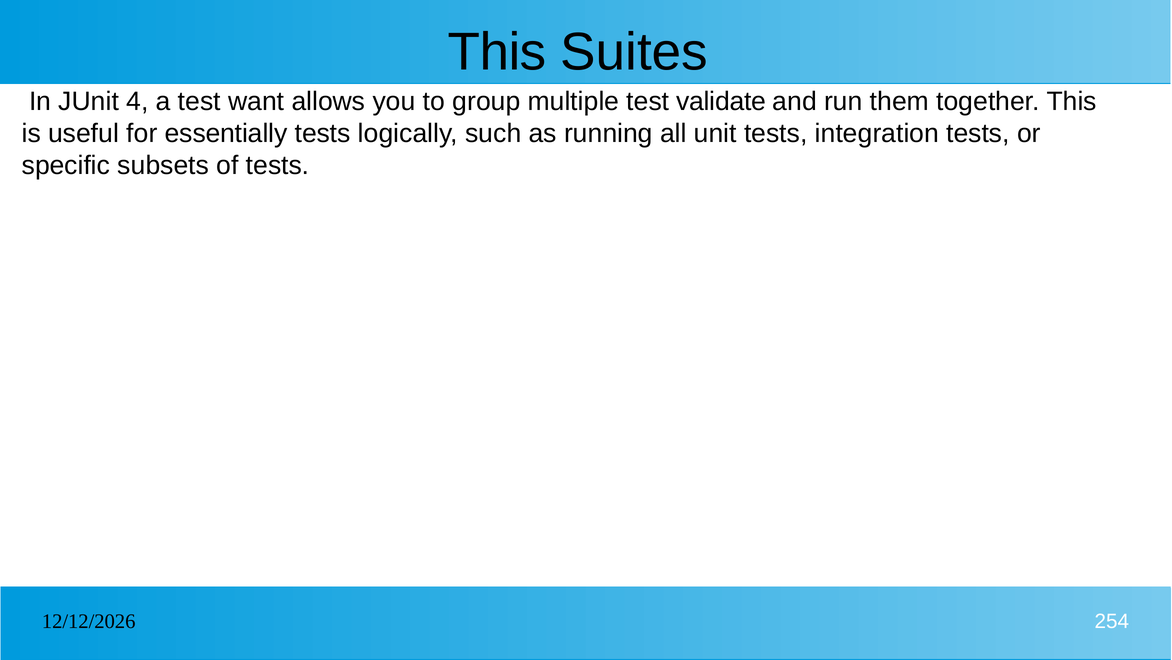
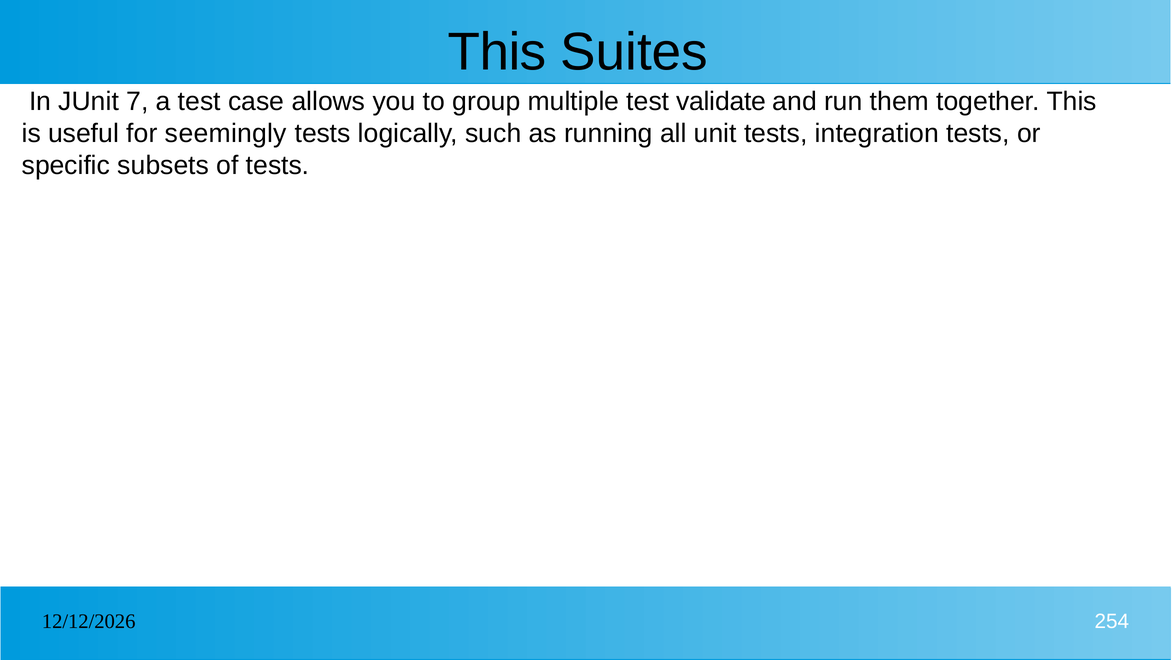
4: 4 -> 7 (137, 102)
want: want -> case (256, 102)
essentially: essentially -> seemingly (226, 133)
